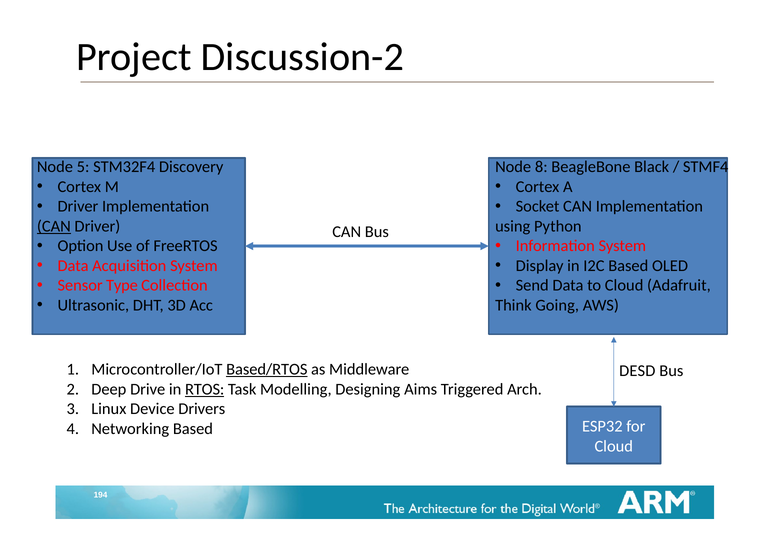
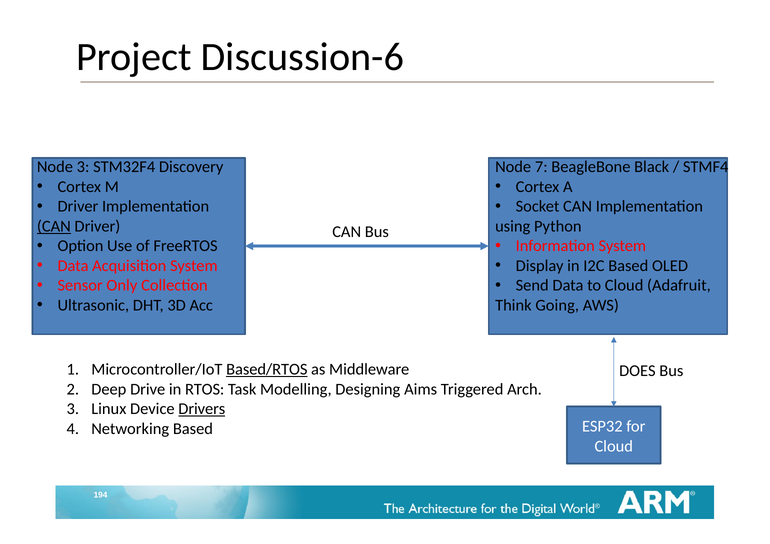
Discussion-2: Discussion-2 -> Discussion-6 (302, 57)
Node 5: 5 -> 3 (83, 167)
8: 8 -> 7 (541, 167)
Type: Type -> Only (122, 286)
DESD: DESD -> DOES (637, 371)
RTOS underline: present -> none (205, 389)
Drivers underline: none -> present (202, 409)
